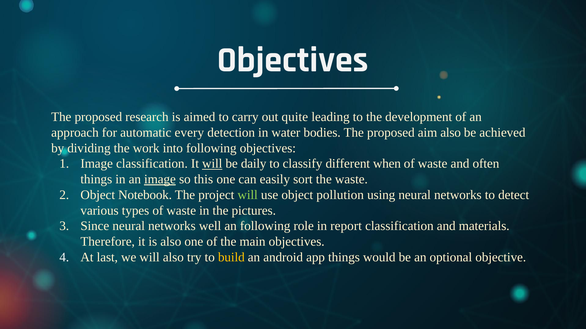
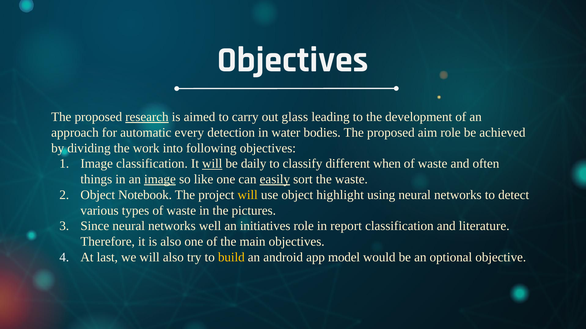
research underline: none -> present (147, 117)
quite: quite -> glass (295, 117)
aim also: also -> role (451, 133)
this: this -> like (204, 180)
easily underline: none -> present (275, 180)
will colour: light green -> yellow (248, 195)
pollution: pollution -> highlight (340, 195)
an following: following -> initiatives (265, 226)
materials: materials -> literature (484, 226)
app things: things -> model (344, 258)
